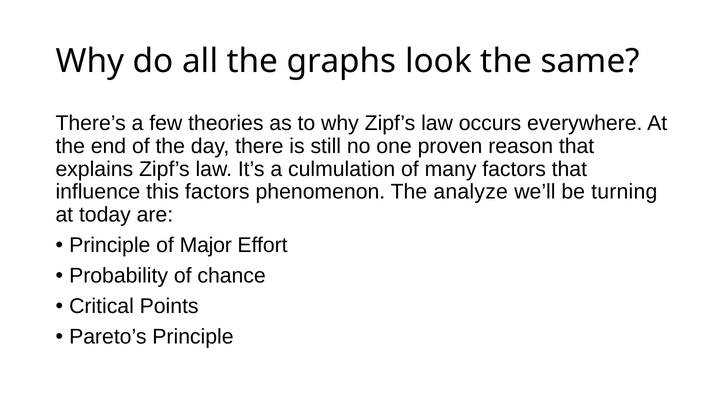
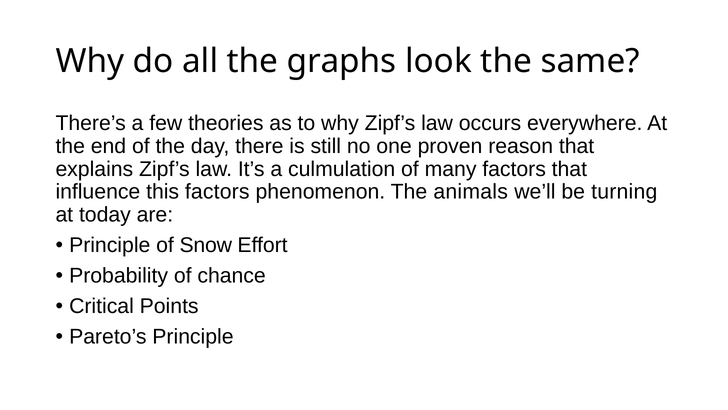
analyze: analyze -> animals (471, 192)
Major: Major -> Snow (206, 245)
